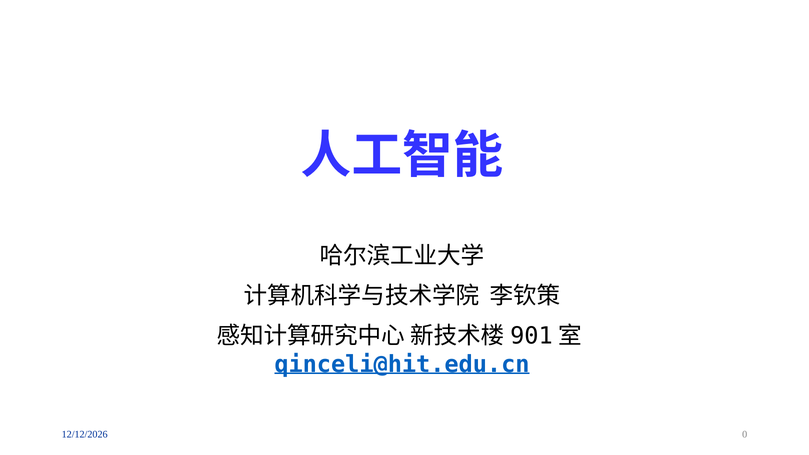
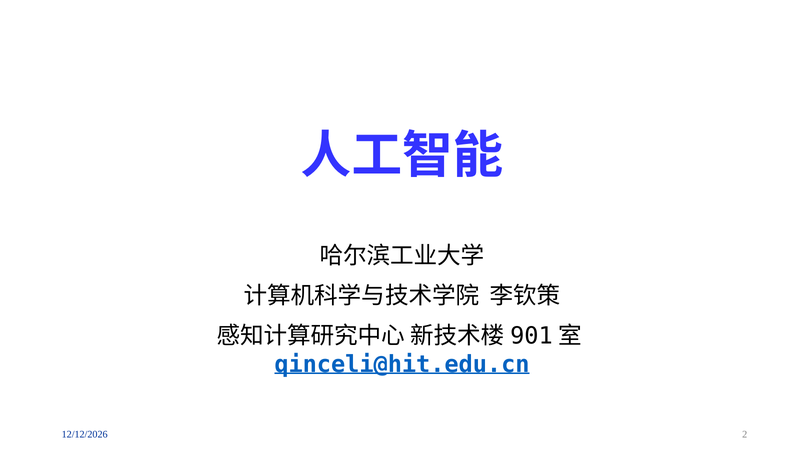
0: 0 -> 2 (745, 435)
